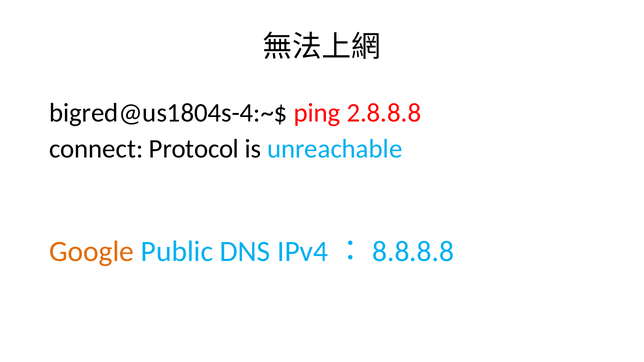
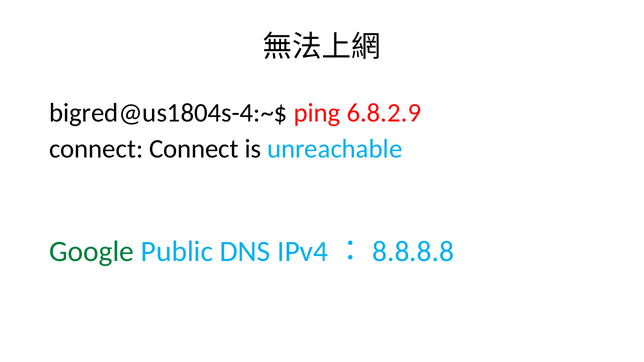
2.8.8.8: 2.8.8.8 -> 6.8.2.9 (384, 113)
connect Protocol: Protocol -> Connect (194, 149)
Google colour: orange -> green (92, 252)
